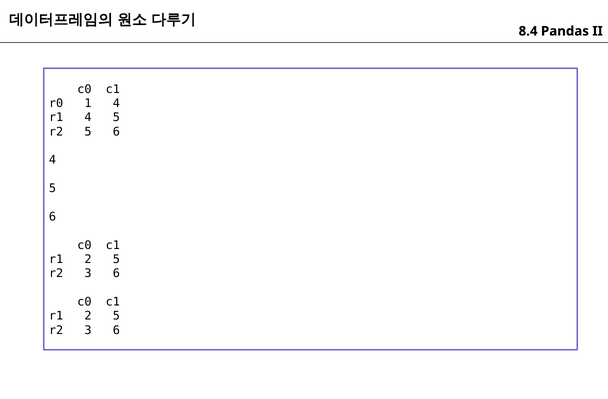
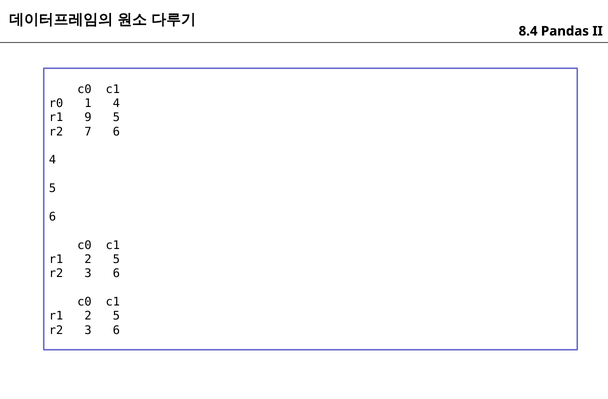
r1 4: 4 -> 9 (88, 118)
r2 5: 5 -> 7 (88, 132)
